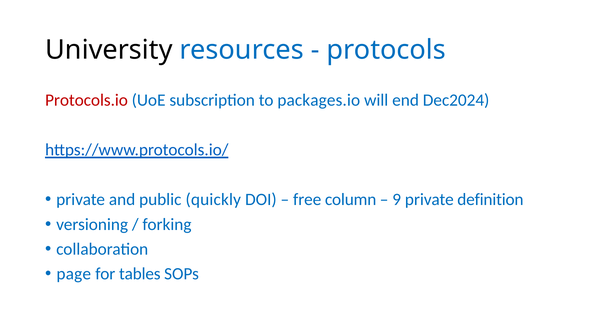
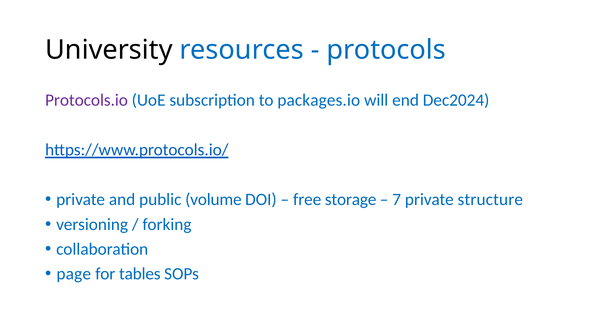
Protocols.io colour: red -> purple (87, 100)
quickly: quickly -> volume (213, 200)
column: column -> storage (351, 200)
9: 9 -> 7 (397, 200)
definition: definition -> structure (490, 200)
